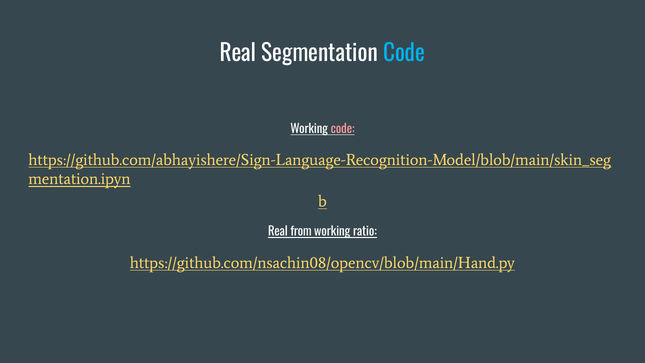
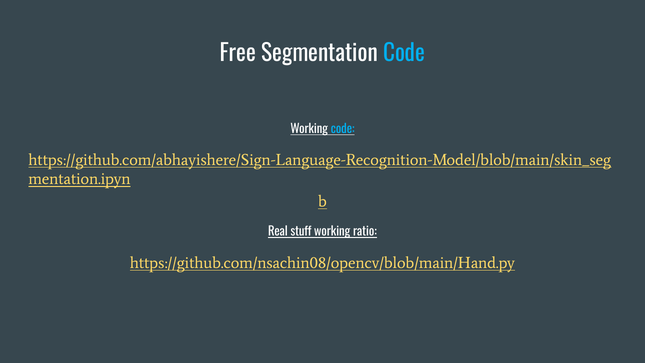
Real: Real -> Free (238, 53)
code colour: pink -> light blue (343, 129)
from: from -> stuff (301, 232)
